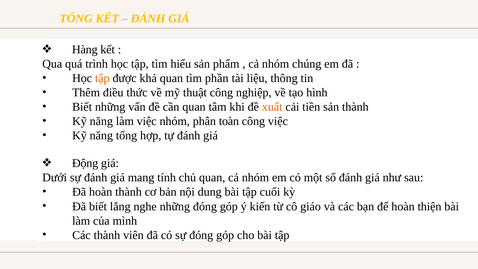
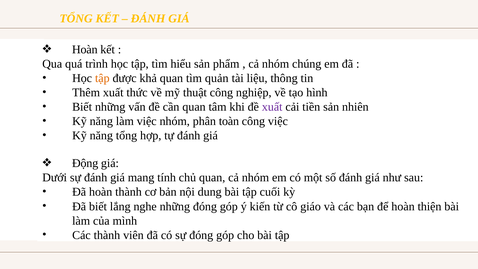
Hàng: Hàng -> Hoàn (85, 49)
phần: phần -> quản (217, 78)
Thêm điều: điều -> xuất (113, 93)
xuất colour: orange -> purple (272, 107)
sản thành: thành -> nhiên (355, 107)
